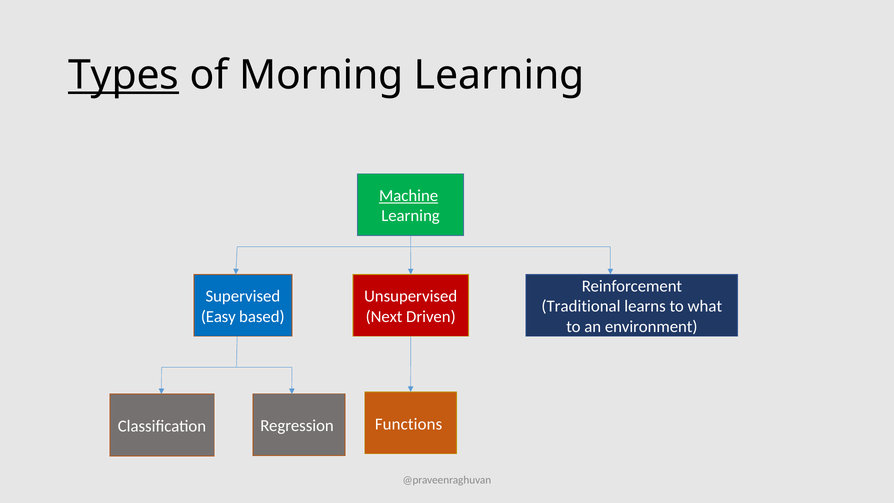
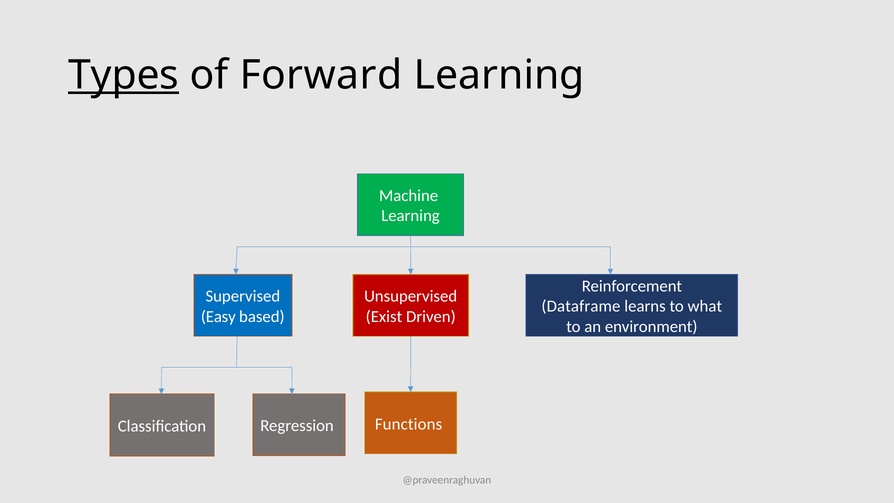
Morning: Morning -> Forward (321, 75)
Machine underline: present -> none (409, 196)
Traditional: Traditional -> Dataframe (581, 306)
Next: Next -> Exist (384, 316)
